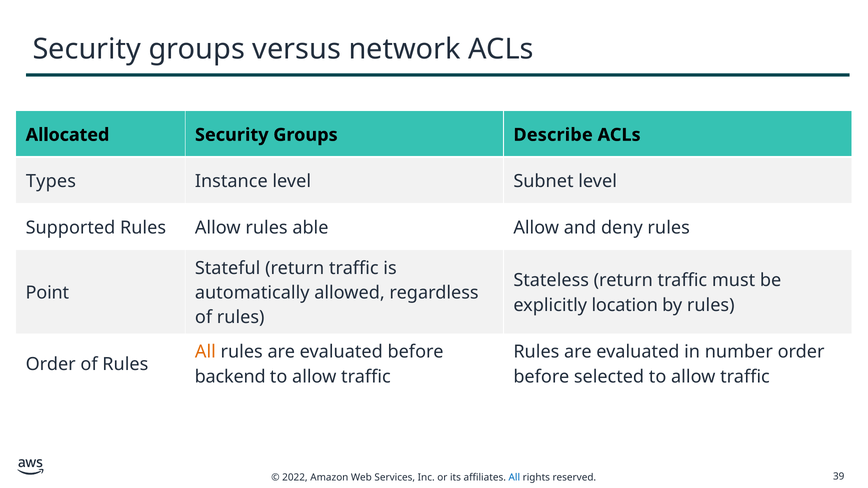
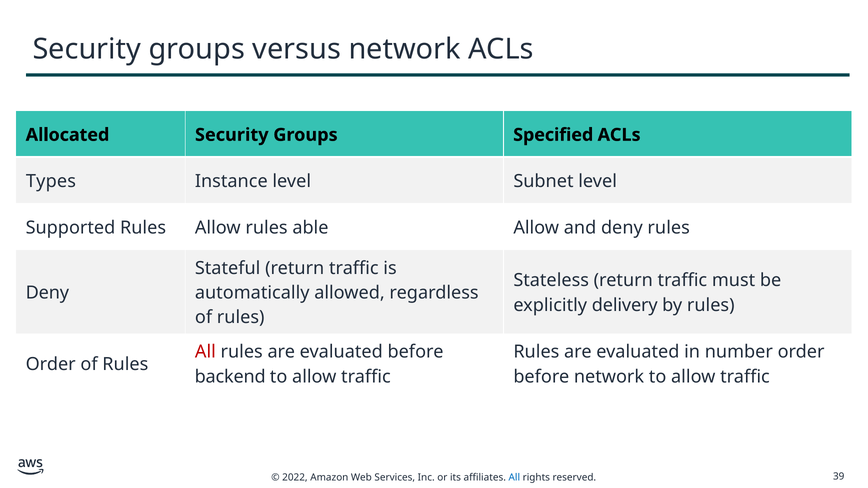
Describe: Describe -> Specified (553, 135)
Point: Point -> Deny (47, 293)
location: location -> delivery (625, 305)
All colour: orange -> red (205, 352)
before selected: selected -> network (609, 377)
